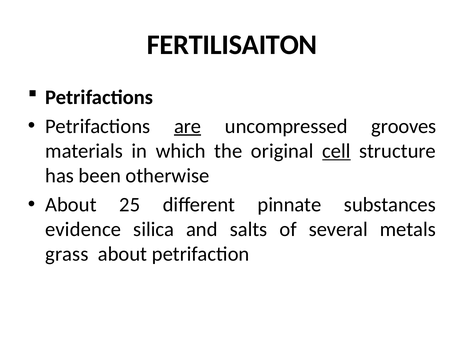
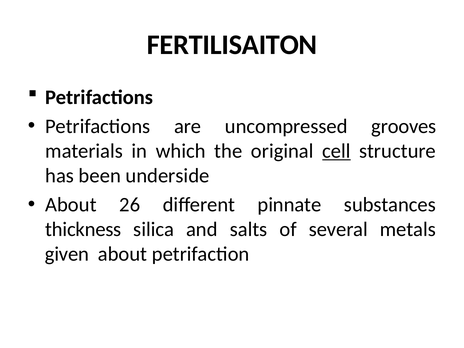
are underline: present -> none (188, 126)
otherwise: otherwise -> underside (167, 176)
25: 25 -> 26 (130, 205)
evidence: evidence -> thickness (83, 229)
grass: grass -> given (67, 254)
